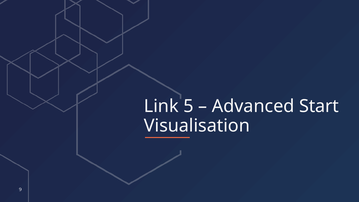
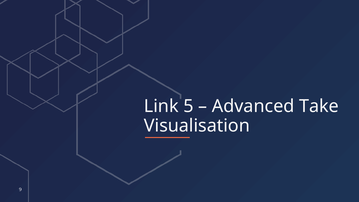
Start: Start -> Take (319, 106)
